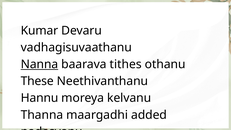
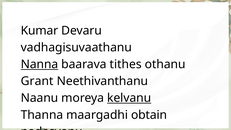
These: These -> Grant (37, 81)
Hannu: Hannu -> Naanu (39, 98)
kelvanu underline: none -> present (129, 98)
added: added -> obtain (149, 115)
